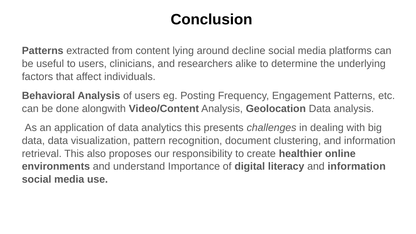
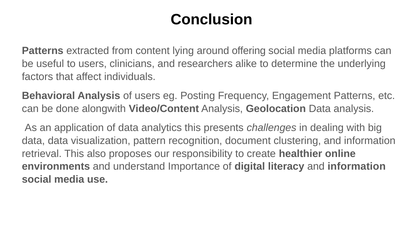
decline: decline -> offering (249, 51)
